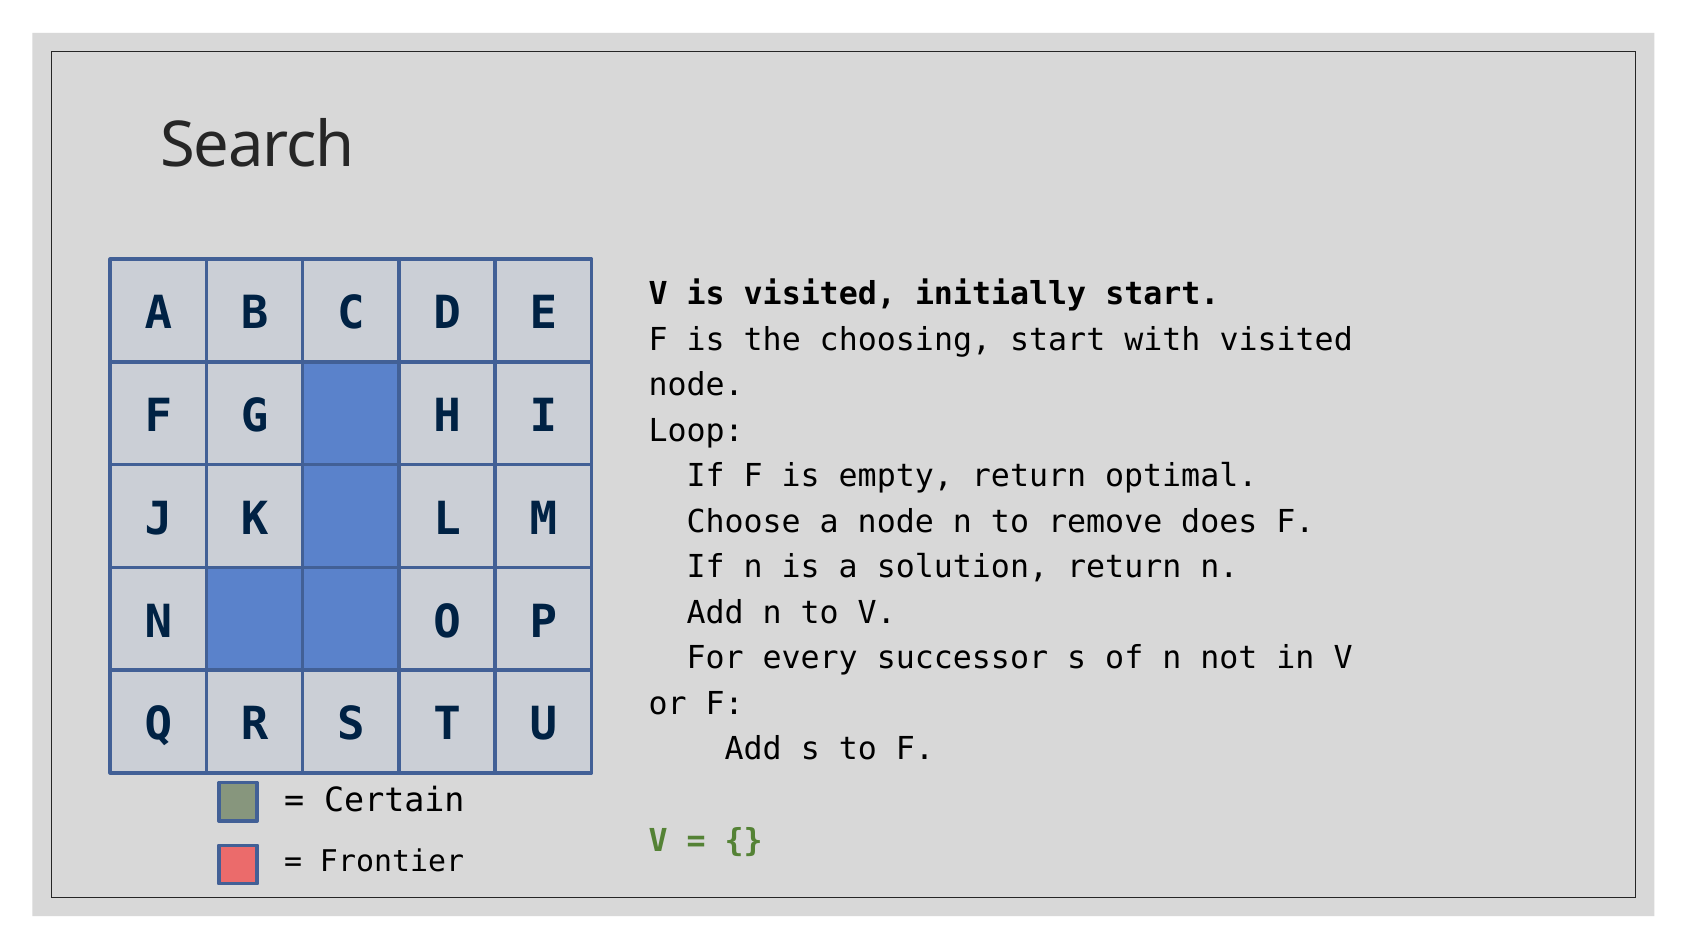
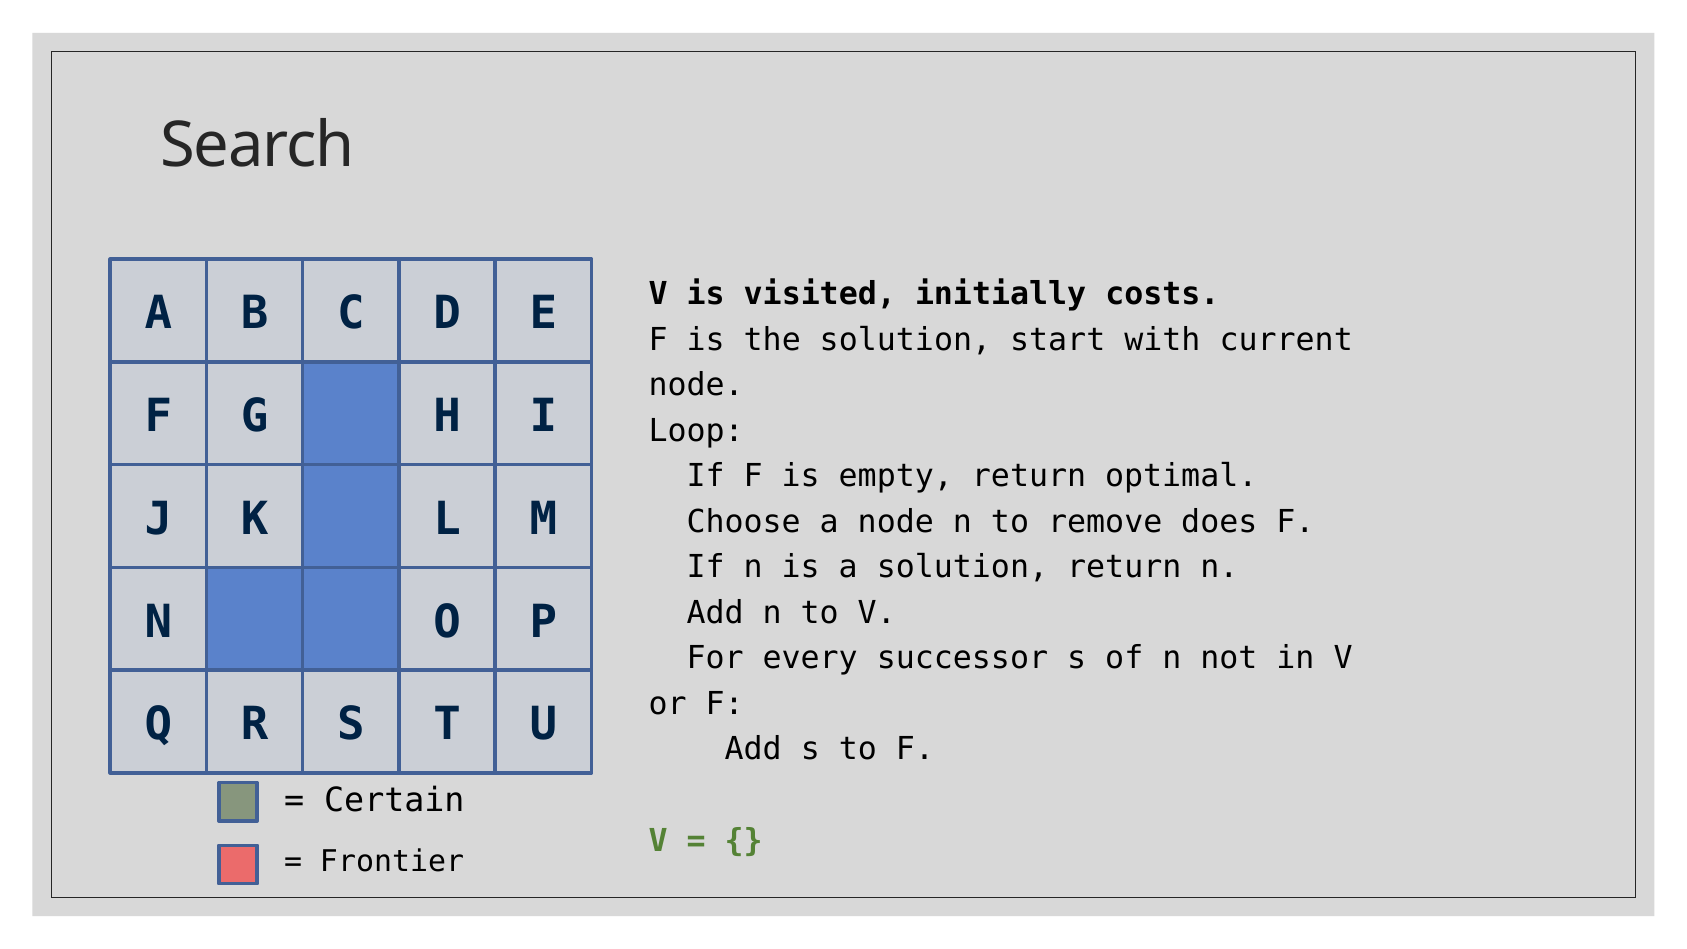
initially start: start -> costs (1162, 294)
the choosing: choosing -> solution (905, 340)
with visited: visited -> current (1286, 340)
